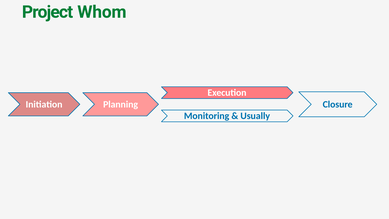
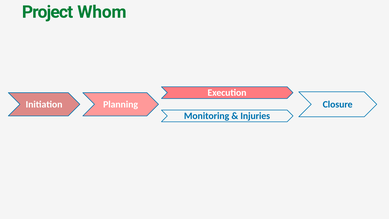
Usually: Usually -> Injuries (255, 116)
